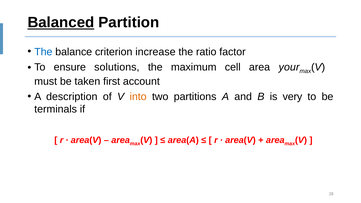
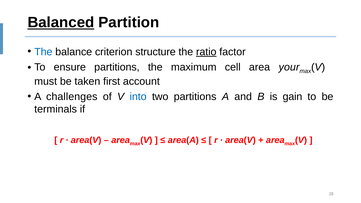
increase: increase -> structure (156, 52)
ratio underline: none -> present (206, 52)
ensure solutions: solutions -> partitions (117, 67)
description: description -> challenges (72, 97)
into colour: orange -> blue (138, 97)
very: very -> gain (292, 97)
